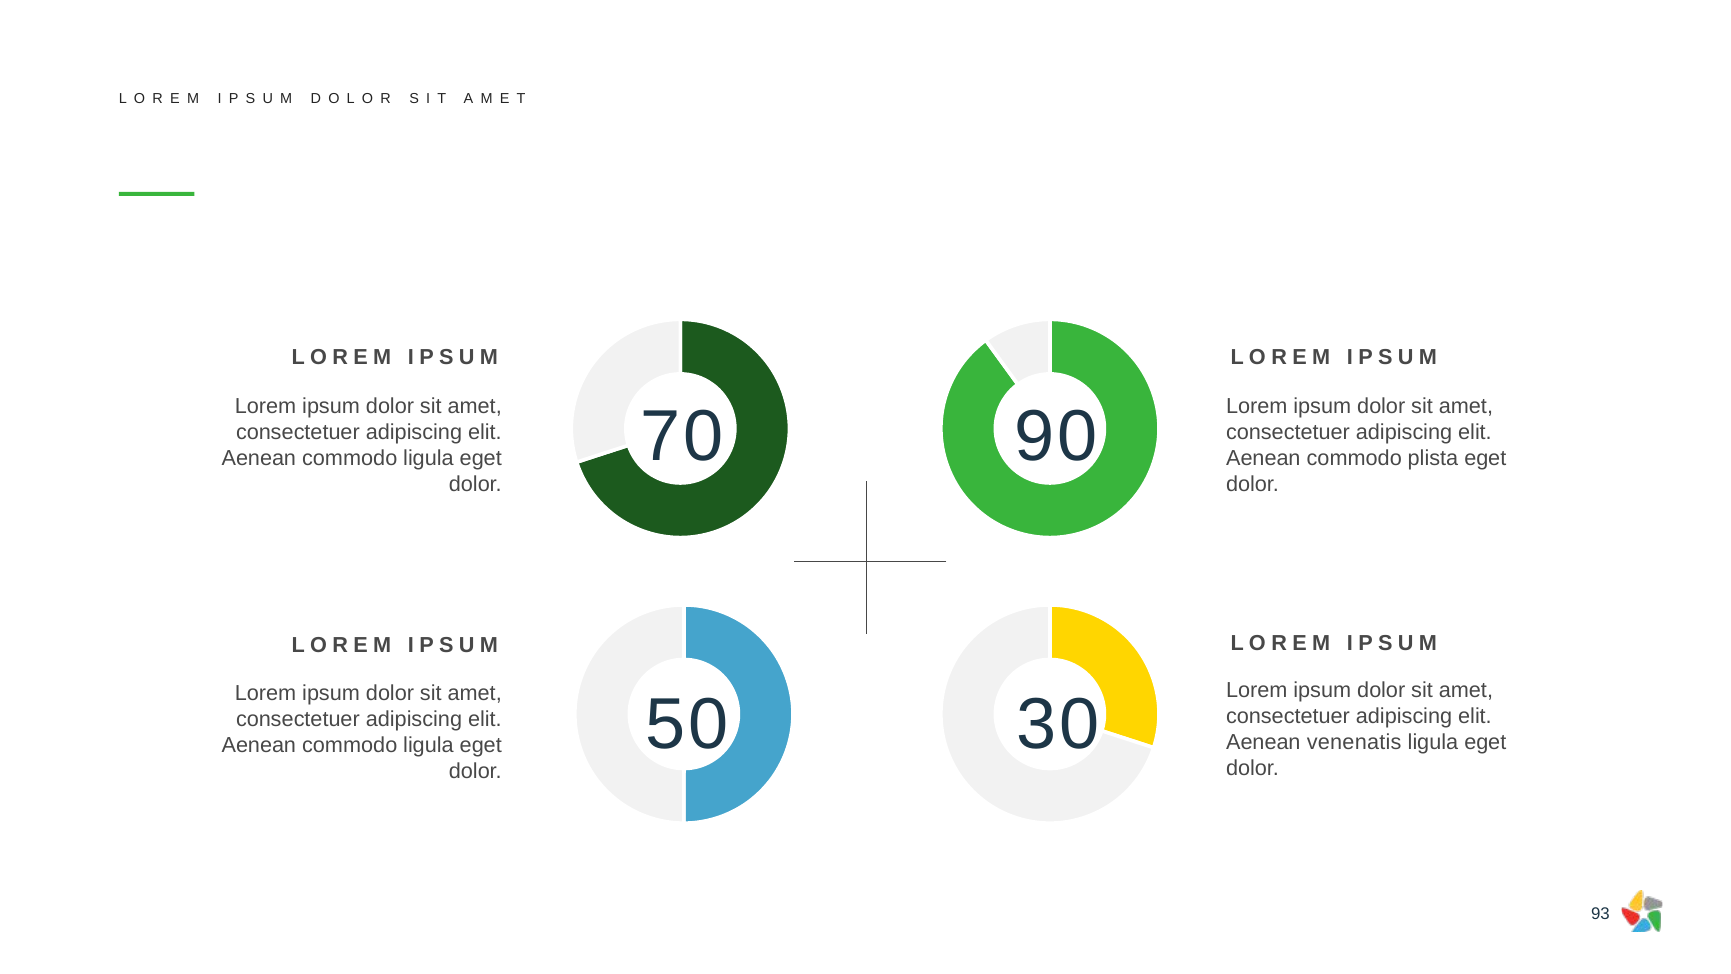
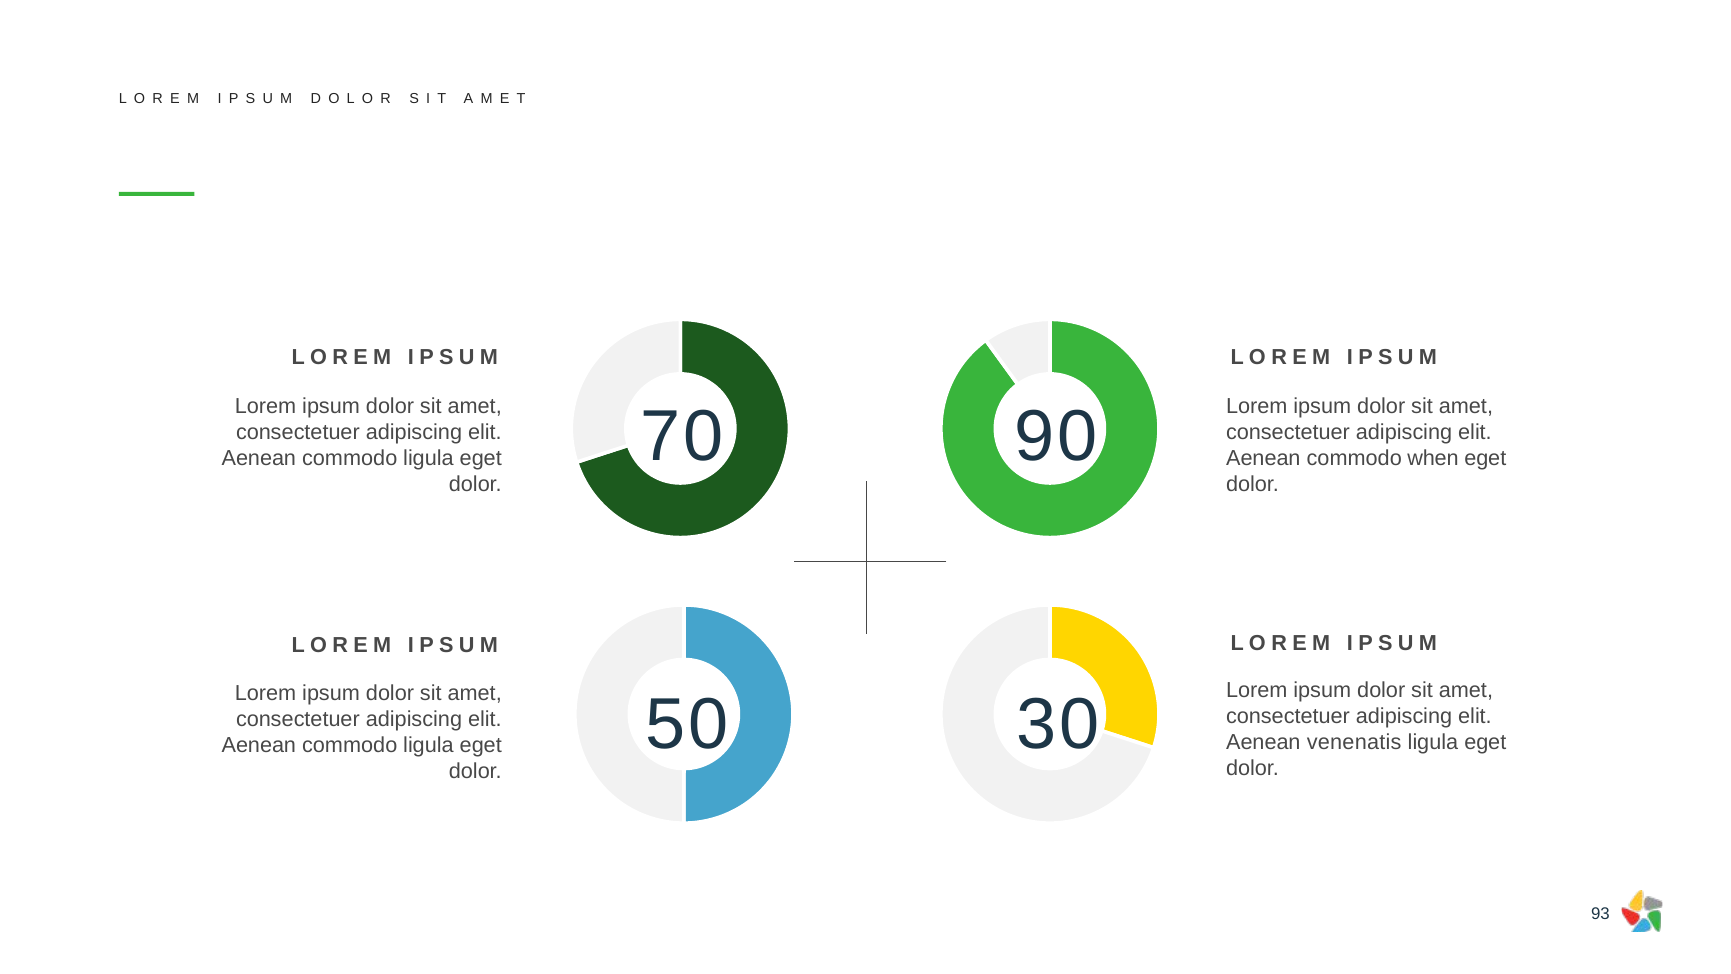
plista: plista -> when (1433, 459)
